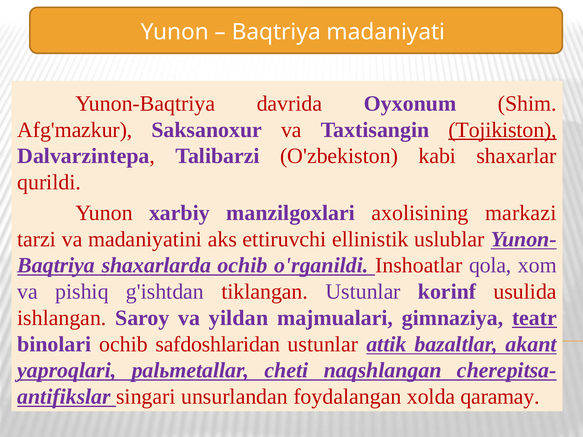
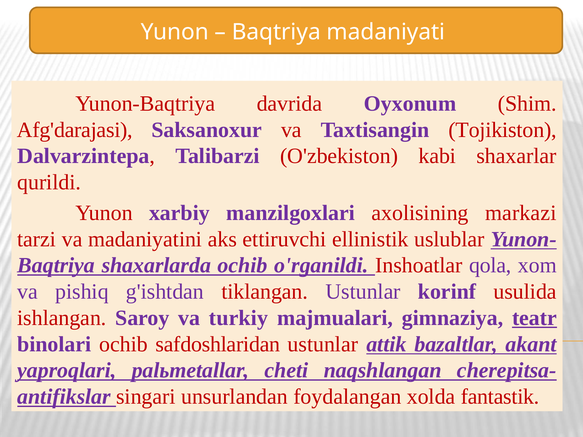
Afg'mazkur: Afg'mazkur -> Afg'darajasi (75, 130)
Tojikiston underline: present -> none (503, 130)
yildan: yildan -> turkiy (239, 318)
qaramay: qaramay -> fantastik (500, 397)
